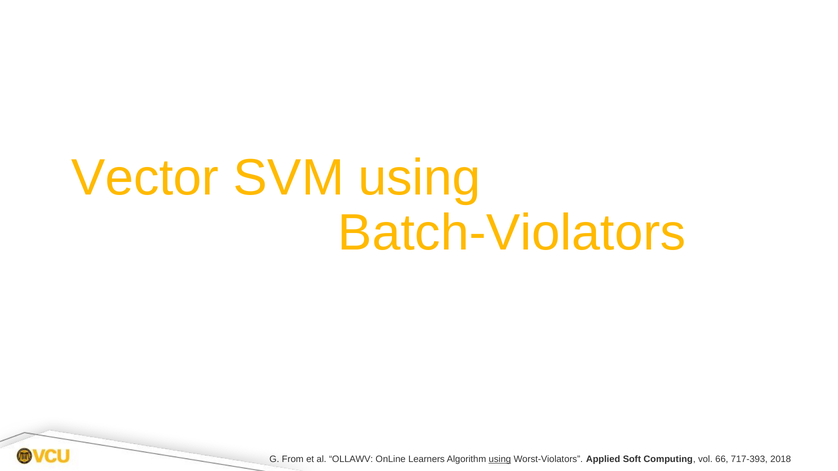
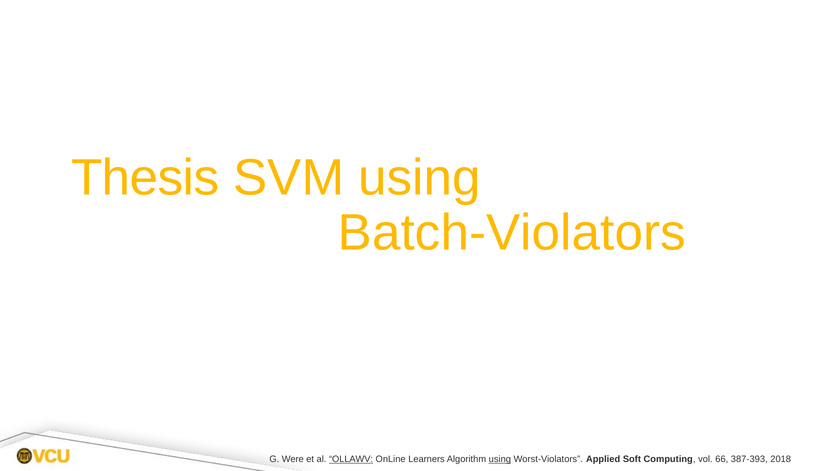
Vector: Vector -> Thesis (145, 178)
From: From -> Were (293, 460)
OLLAWV underline: none -> present (351, 460)
717-393: 717-393 -> 387-393 (749, 460)
